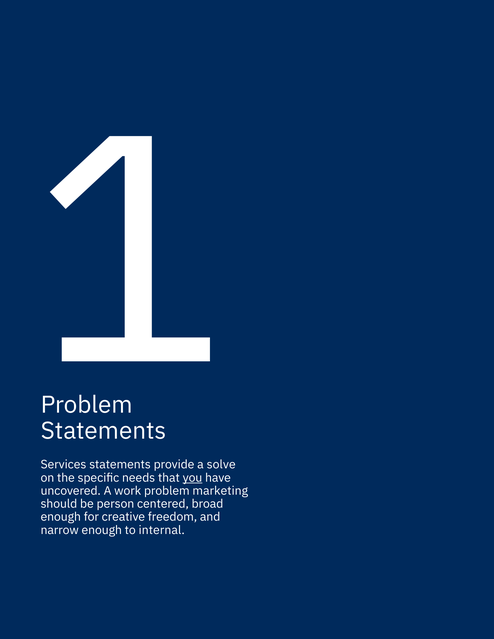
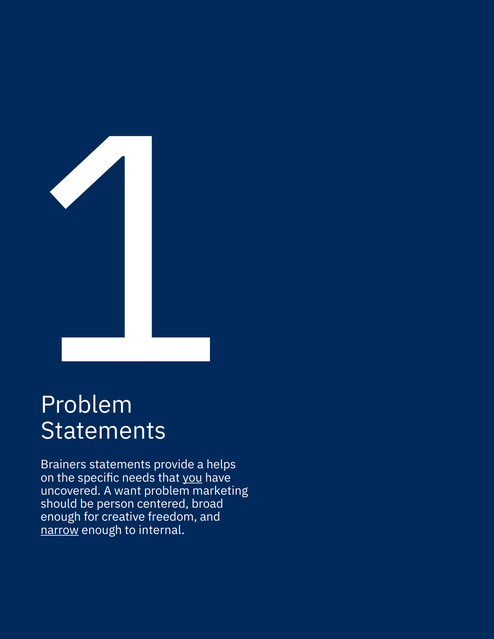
Services: Services -> Brainers (63, 465)
solve: solve -> helps (221, 465)
work: work -> want (128, 491)
narrow underline: none -> present (60, 530)
